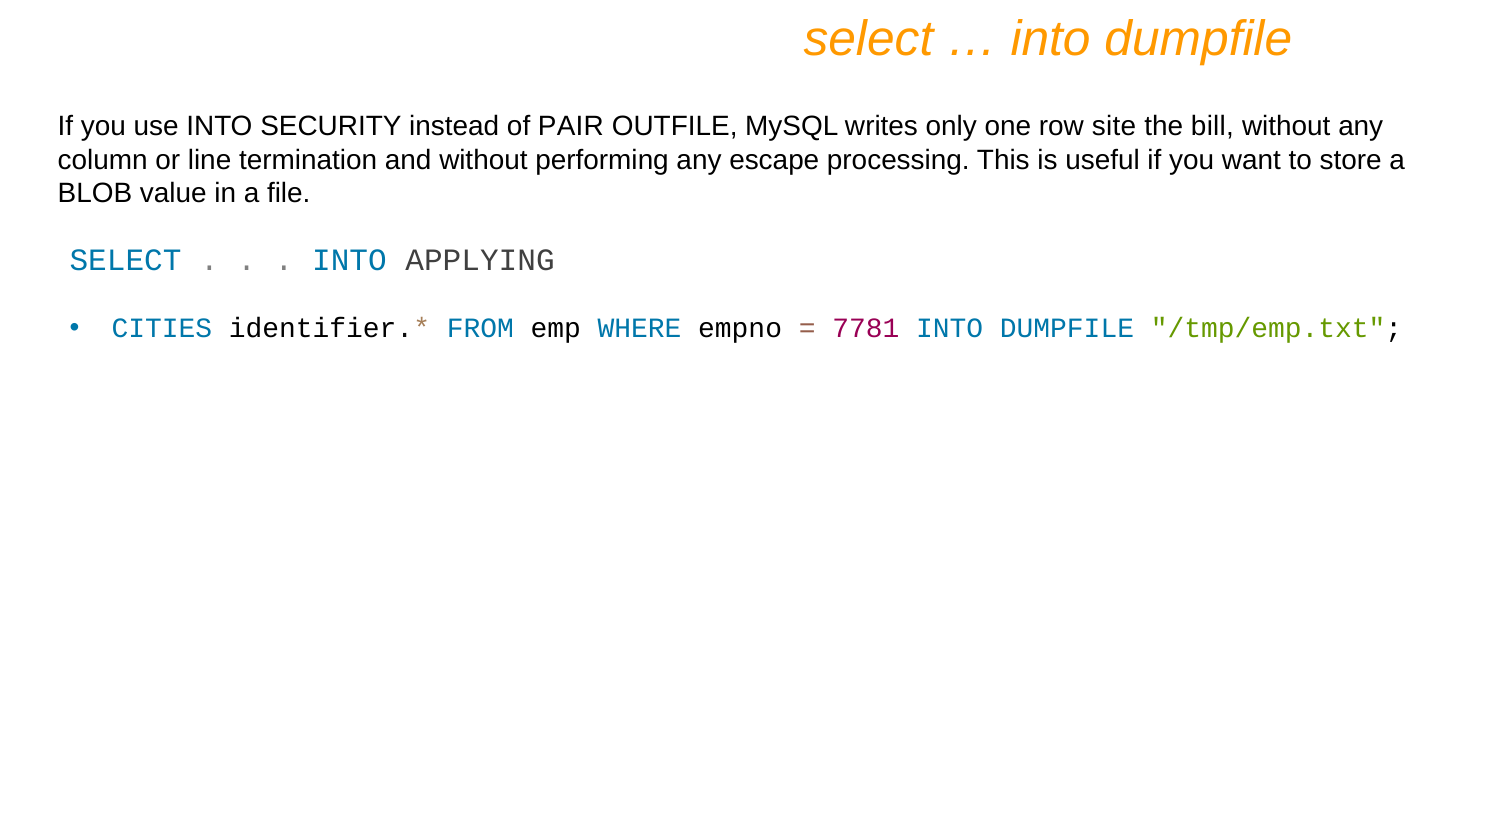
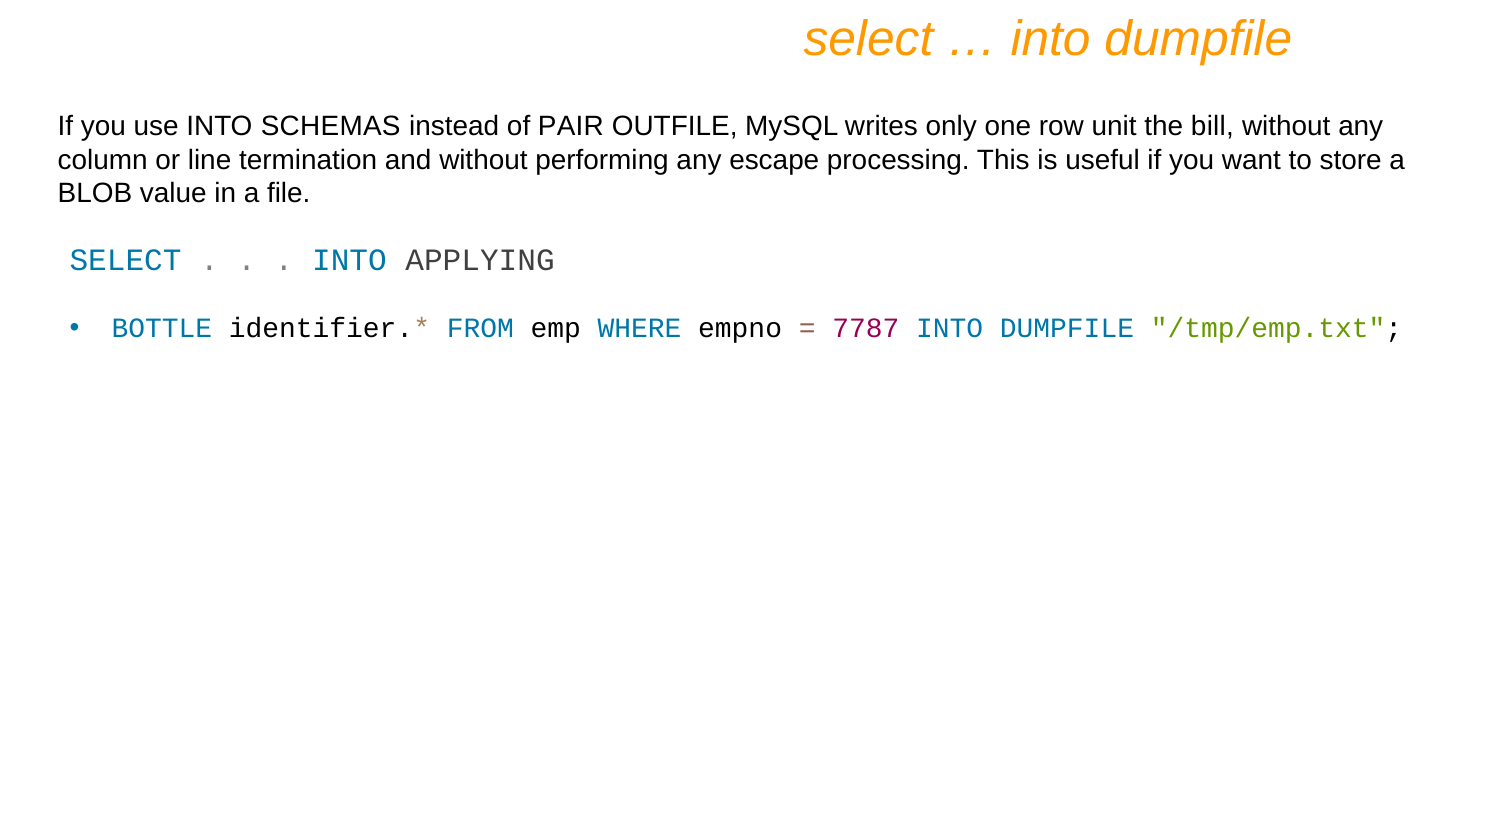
SECURITY: SECURITY -> SCHEMAS (331, 127)
site: site -> unit (1114, 127)
CITIES: CITIES -> BOTTLE (162, 329)
7781: 7781 -> 7787 (866, 329)
